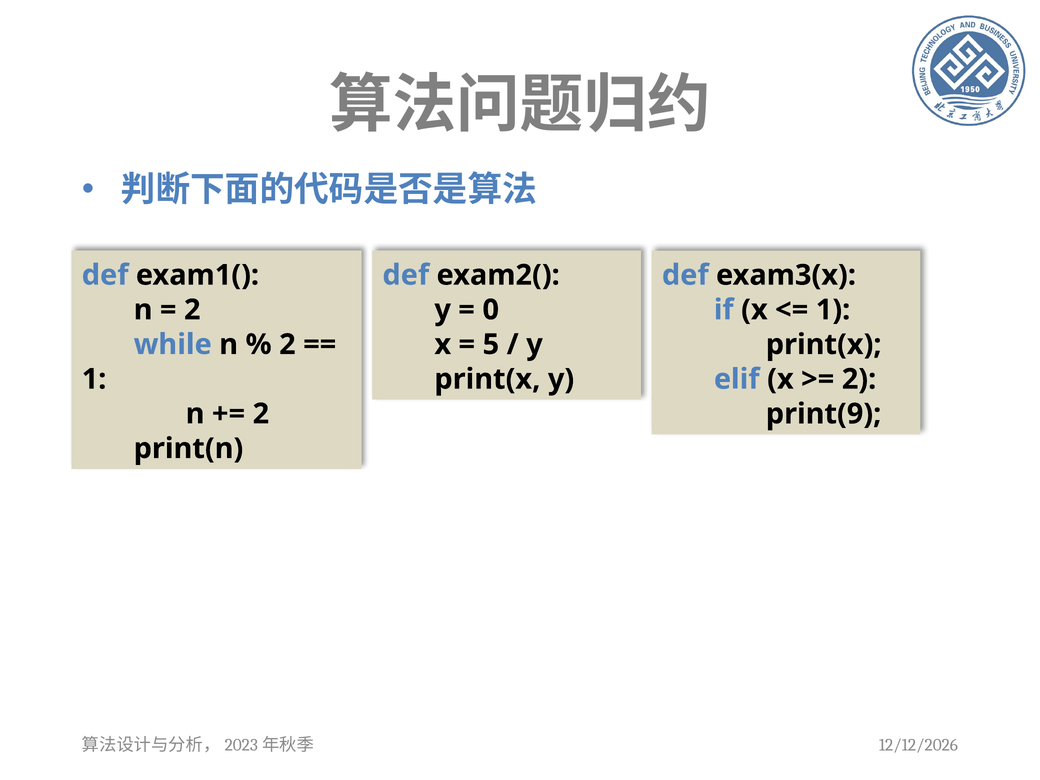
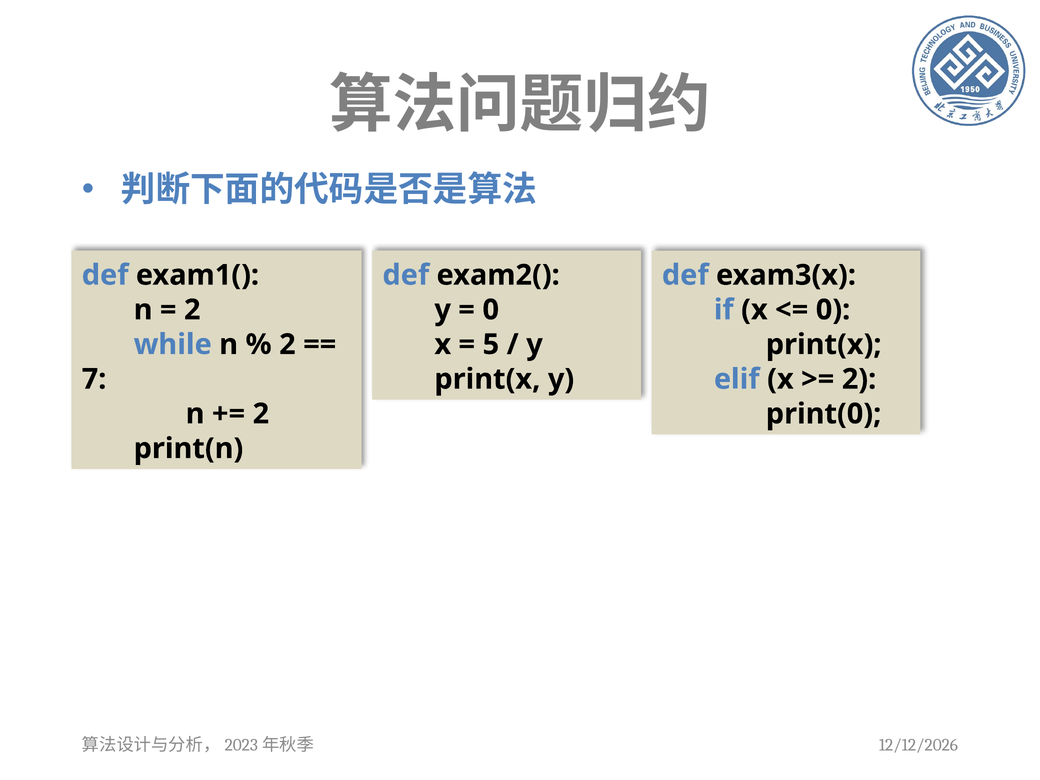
1: 1 -> 0 (833, 310)
1: 1 -> 7 (94, 379)
print(9: print(9 -> print(0 (824, 414)
